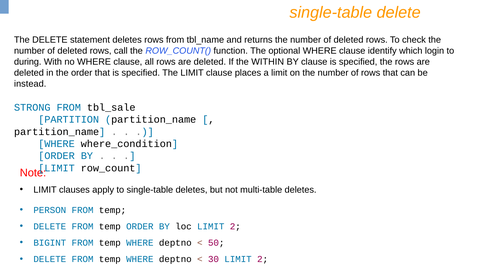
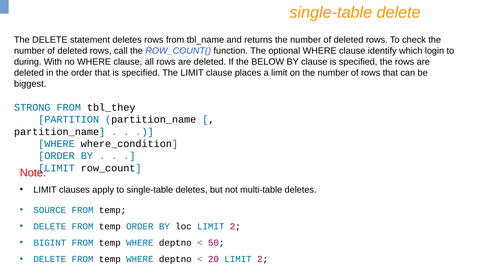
WITHIN: WITHIN -> BELOW (268, 62)
instead: instead -> biggest (30, 84)
tbl_sale: tbl_sale -> tbl_they (111, 107)
PERSON: PERSON -> SOURCE (50, 210)
30: 30 -> 20 (213, 259)
